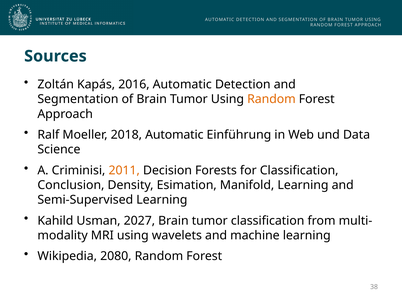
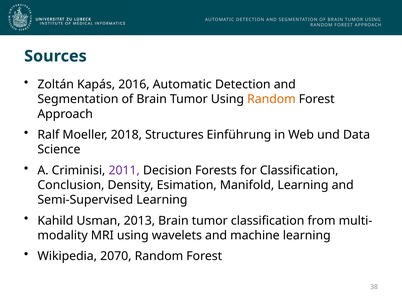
2018 Automatic: Automatic -> Structures (174, 135)
2011 colour: orange -> purple (124, 171)
2027: 2027 -> 2013 (139, 221)
2080: 2080 -> 2070 (116, 257)
